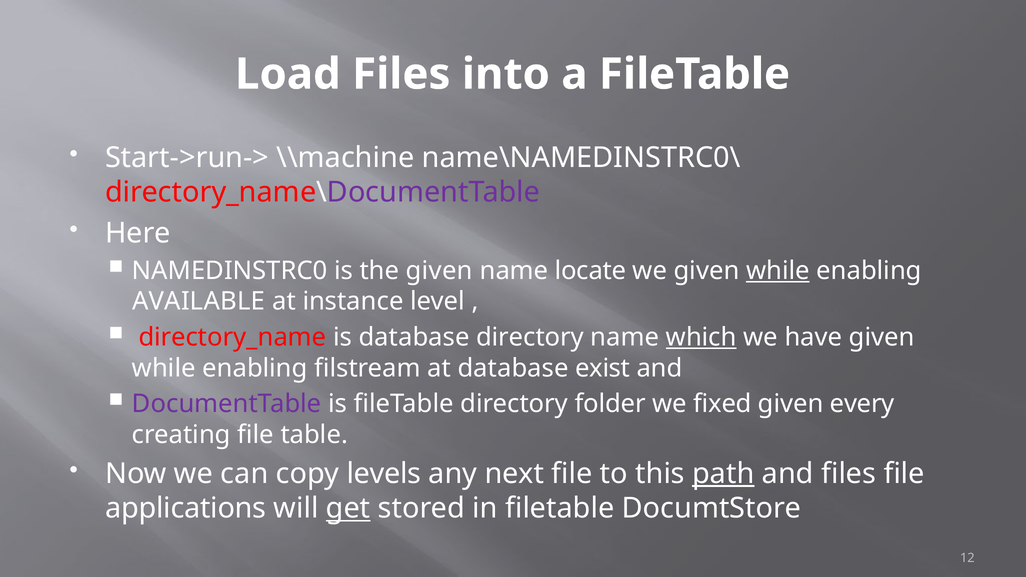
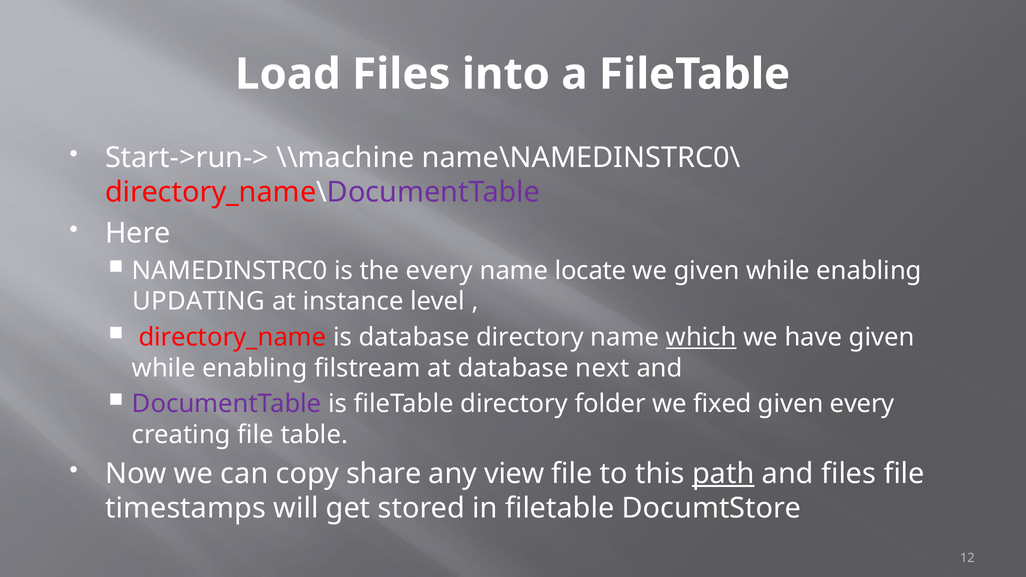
the given: given -> every (439, 271)
while underline: present -> none (778, 271)
AVAILABLE: AVAILABLE -> UPDATING (199, 302)
exist: exist -> next (602, 368)
levels: levels -> share (384, 474)
next: next -> view (514, 474)
applications: applications -> timestamps (185, 509)
get underline: present -> none (348, 509)
